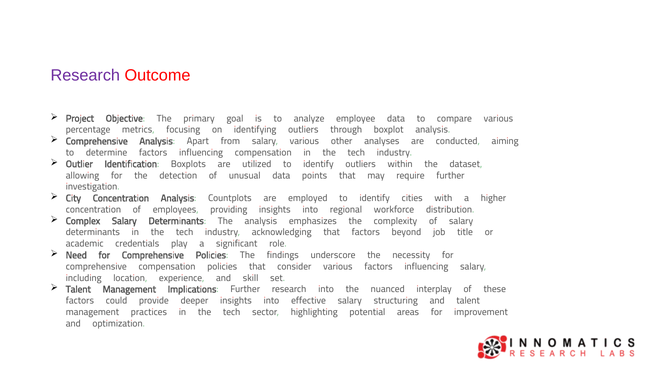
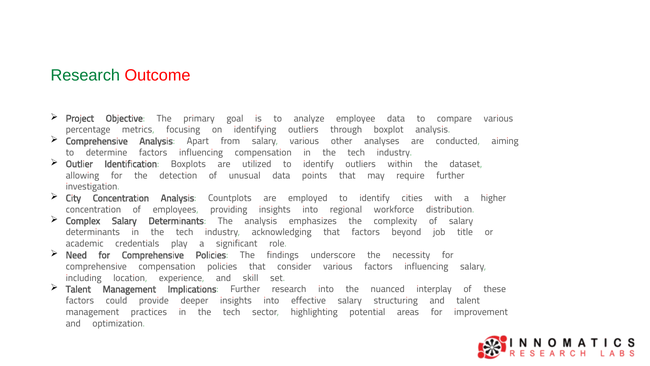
Research colour: purple -> green (85, 75)
